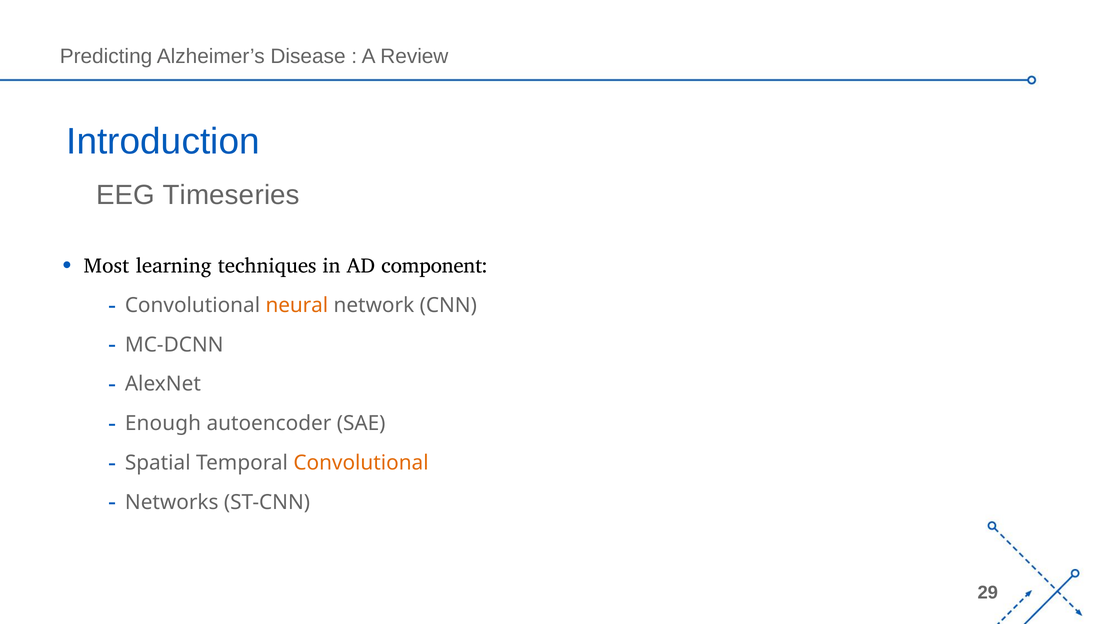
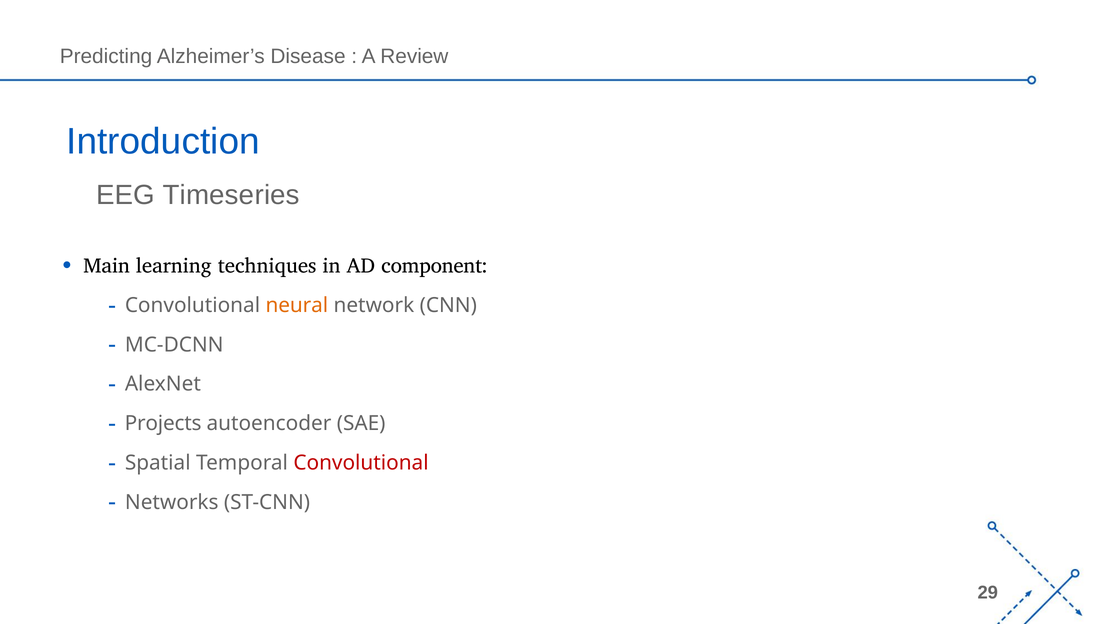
Most: Most -> Main (107, 266)
Enough: Enough -> Projects (163, 424)
Convolutional colour: orange -> red (361, 463)
